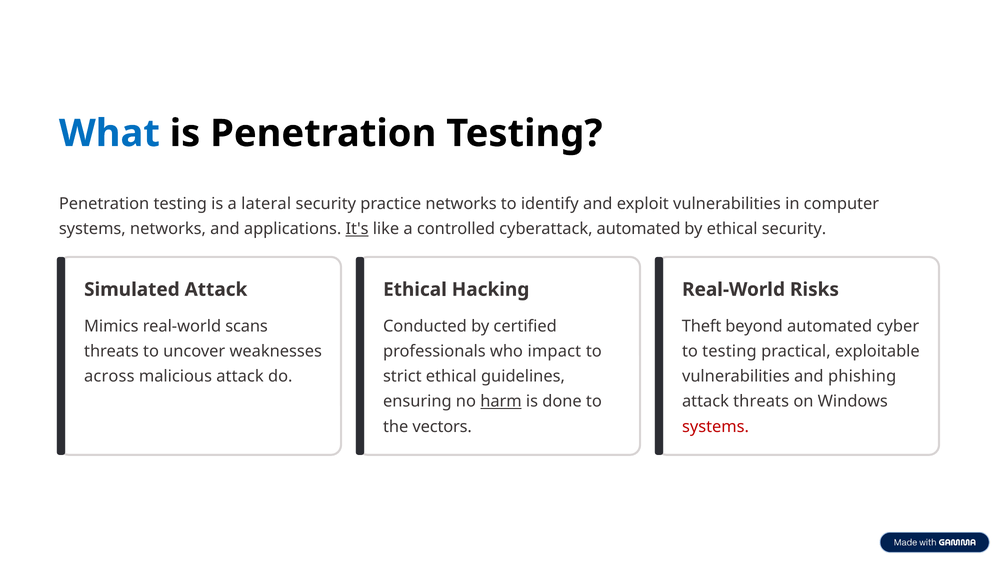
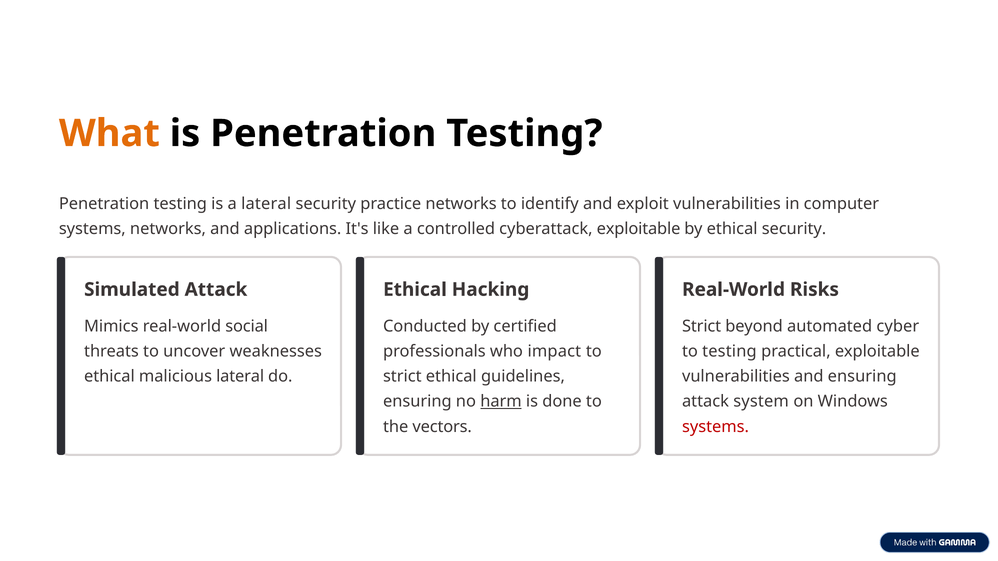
What colour: blue -> orange (109, 134)
It's underline: present -> none (357, 229)
cyberattack automated: automated -> exploitable (639, 229)
scans: scans -> social (247, 326)
Theft: Theft -> Strict (702, 326)
across: across -> ethical (109, 377)
malicious attack: attack -> lateral (240, 377)
and phishing: phishing -> ensuring (862, 377)
attack threats: threats -> system (761, 402)
